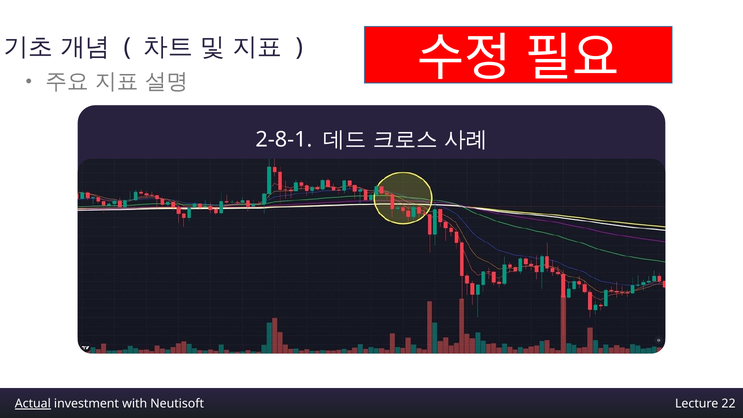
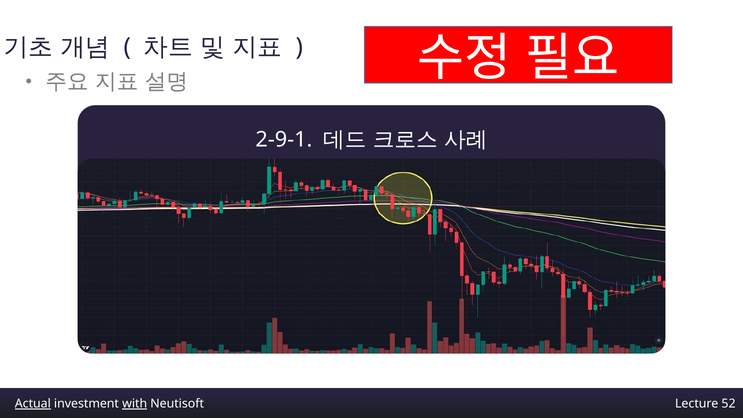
2-8-1: 2-8-1 -> 2-9-1 (284, 140)
with underline: none -> present (135, 404)
22: 22 -> 52 (729, 404)
